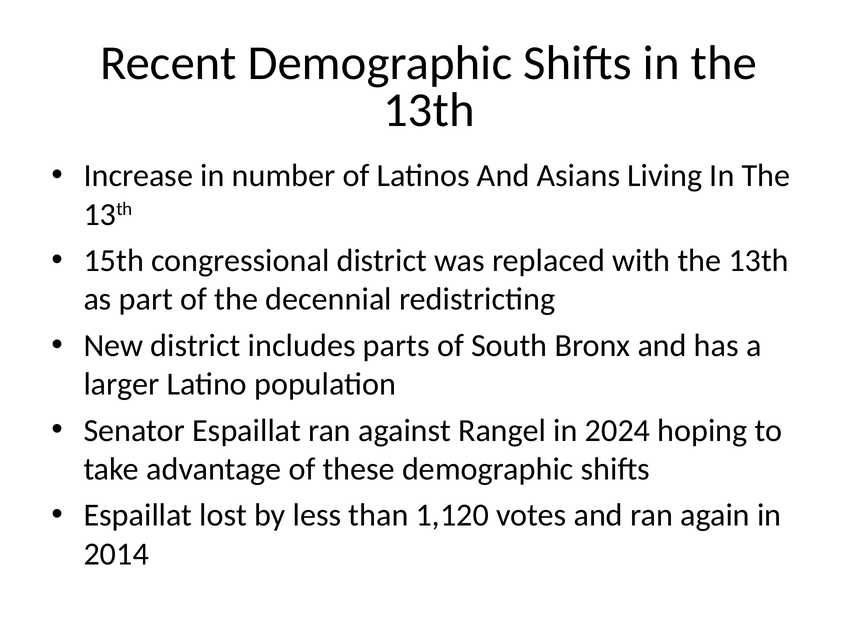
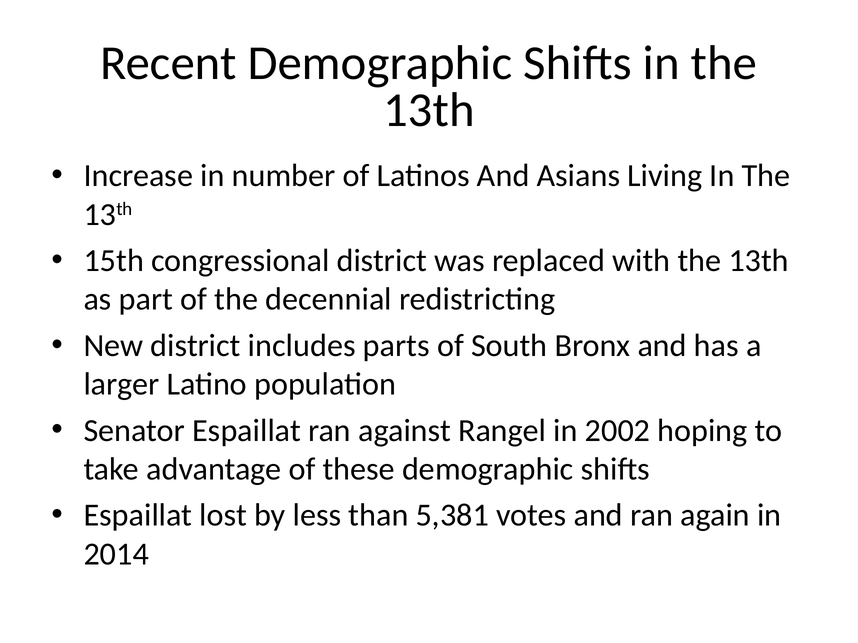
2024: 2024 -> 2002 (617, 431)
1,120: 1,120 -> 5,381 (452, 516)
